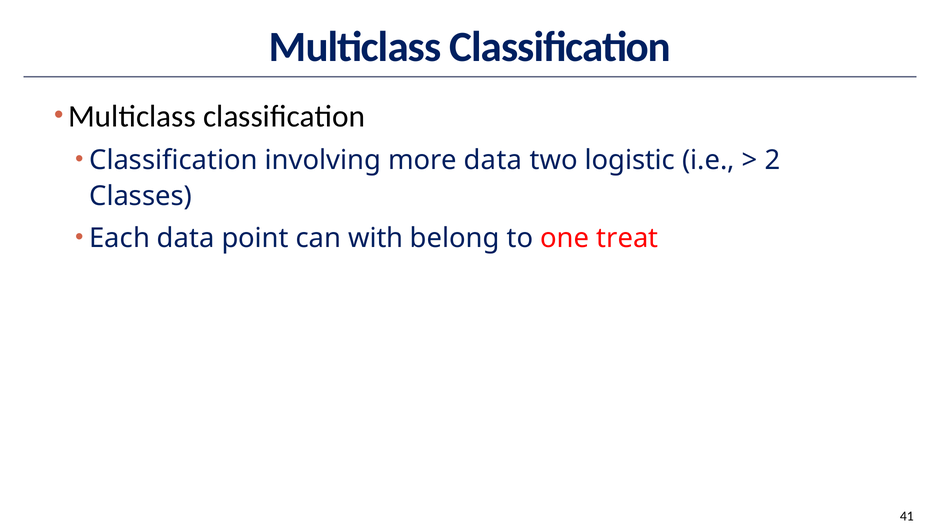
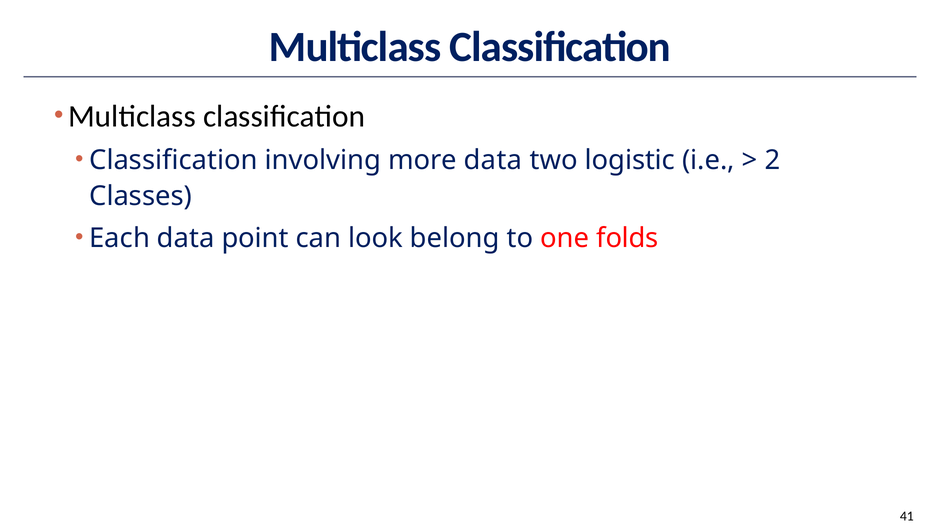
with: with -> look (376, 238)
treat: treat -> folds (627, 238)
